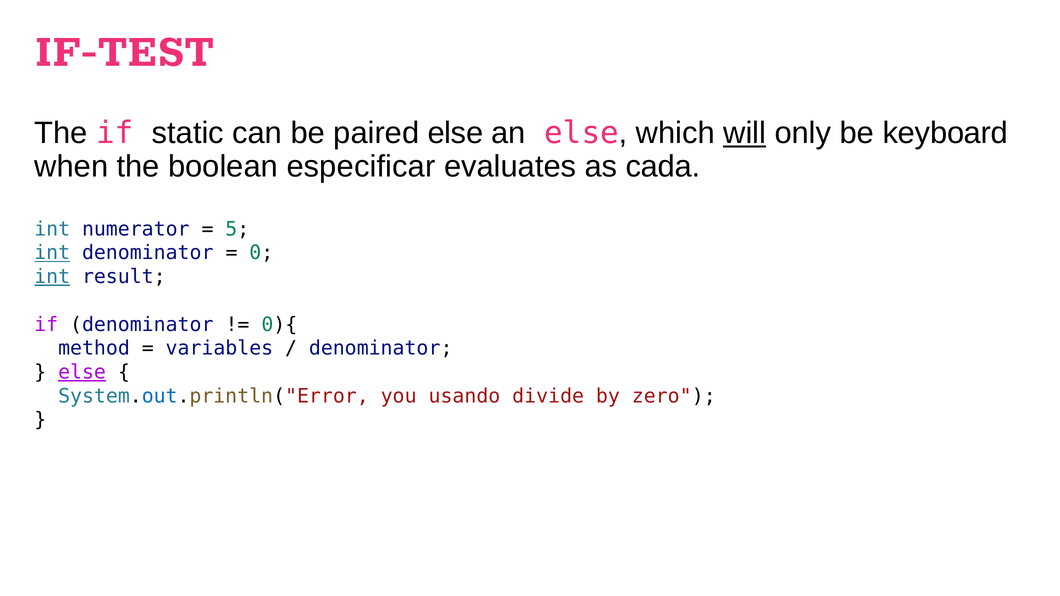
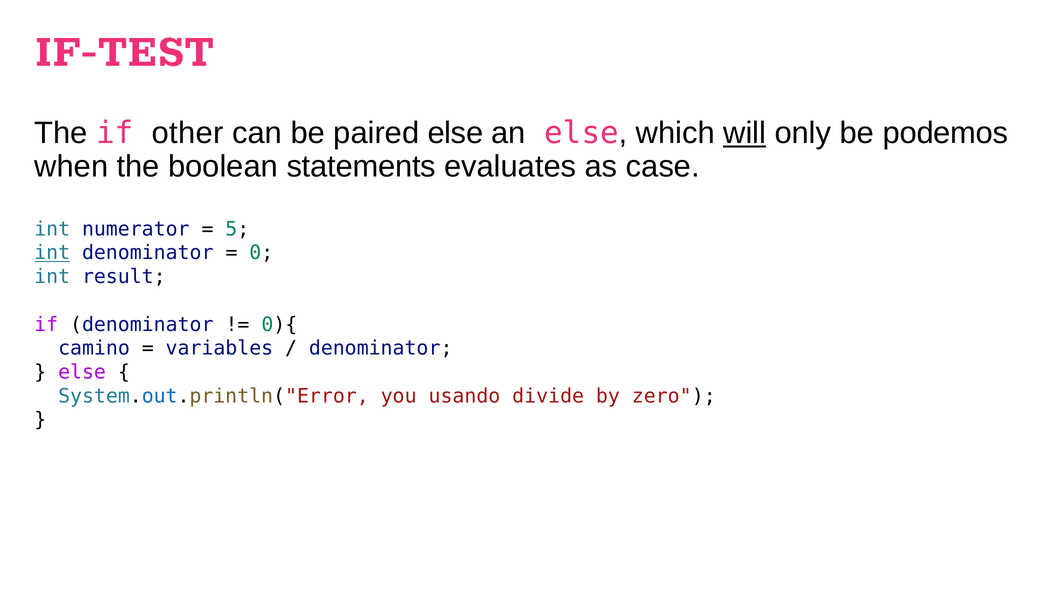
static: static -> other (188, 133)
keyboard: keyboard -> podemos (945, 133)
especificar: especificar -> statements (361, 167)
cada: cada -> case (663, 167)
int underline: present -> none (52, 277)
method: method -> camino (94, 348)
else underline: present -> none (82, 372)
